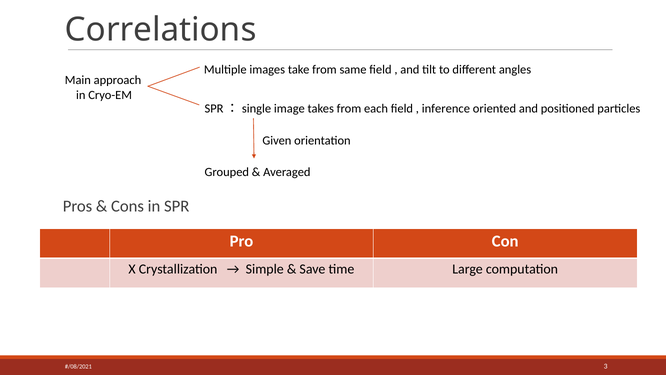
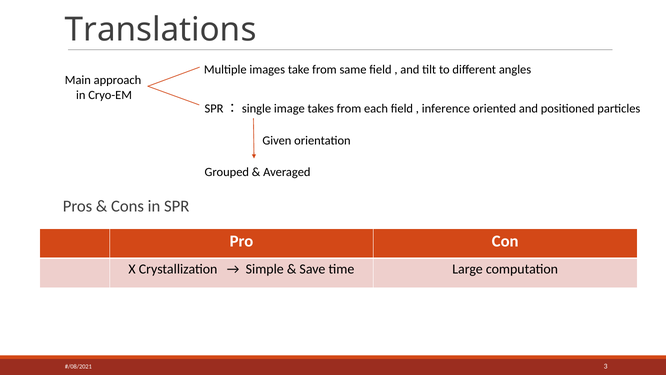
Correlations: Correlations -> Translations (161, 30)
